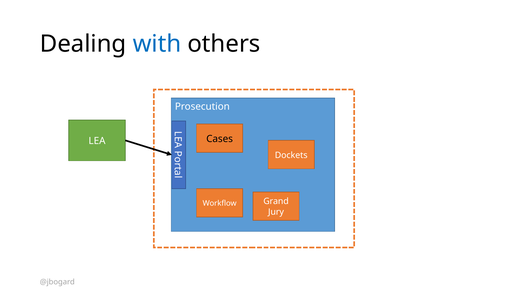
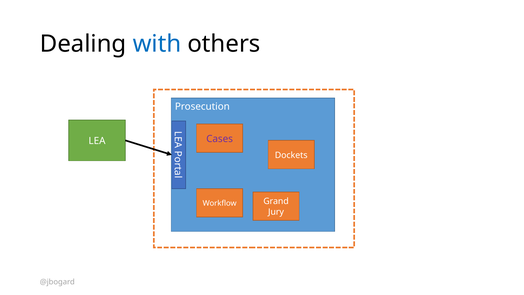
Cases colour: black -> purple (220, 139)
